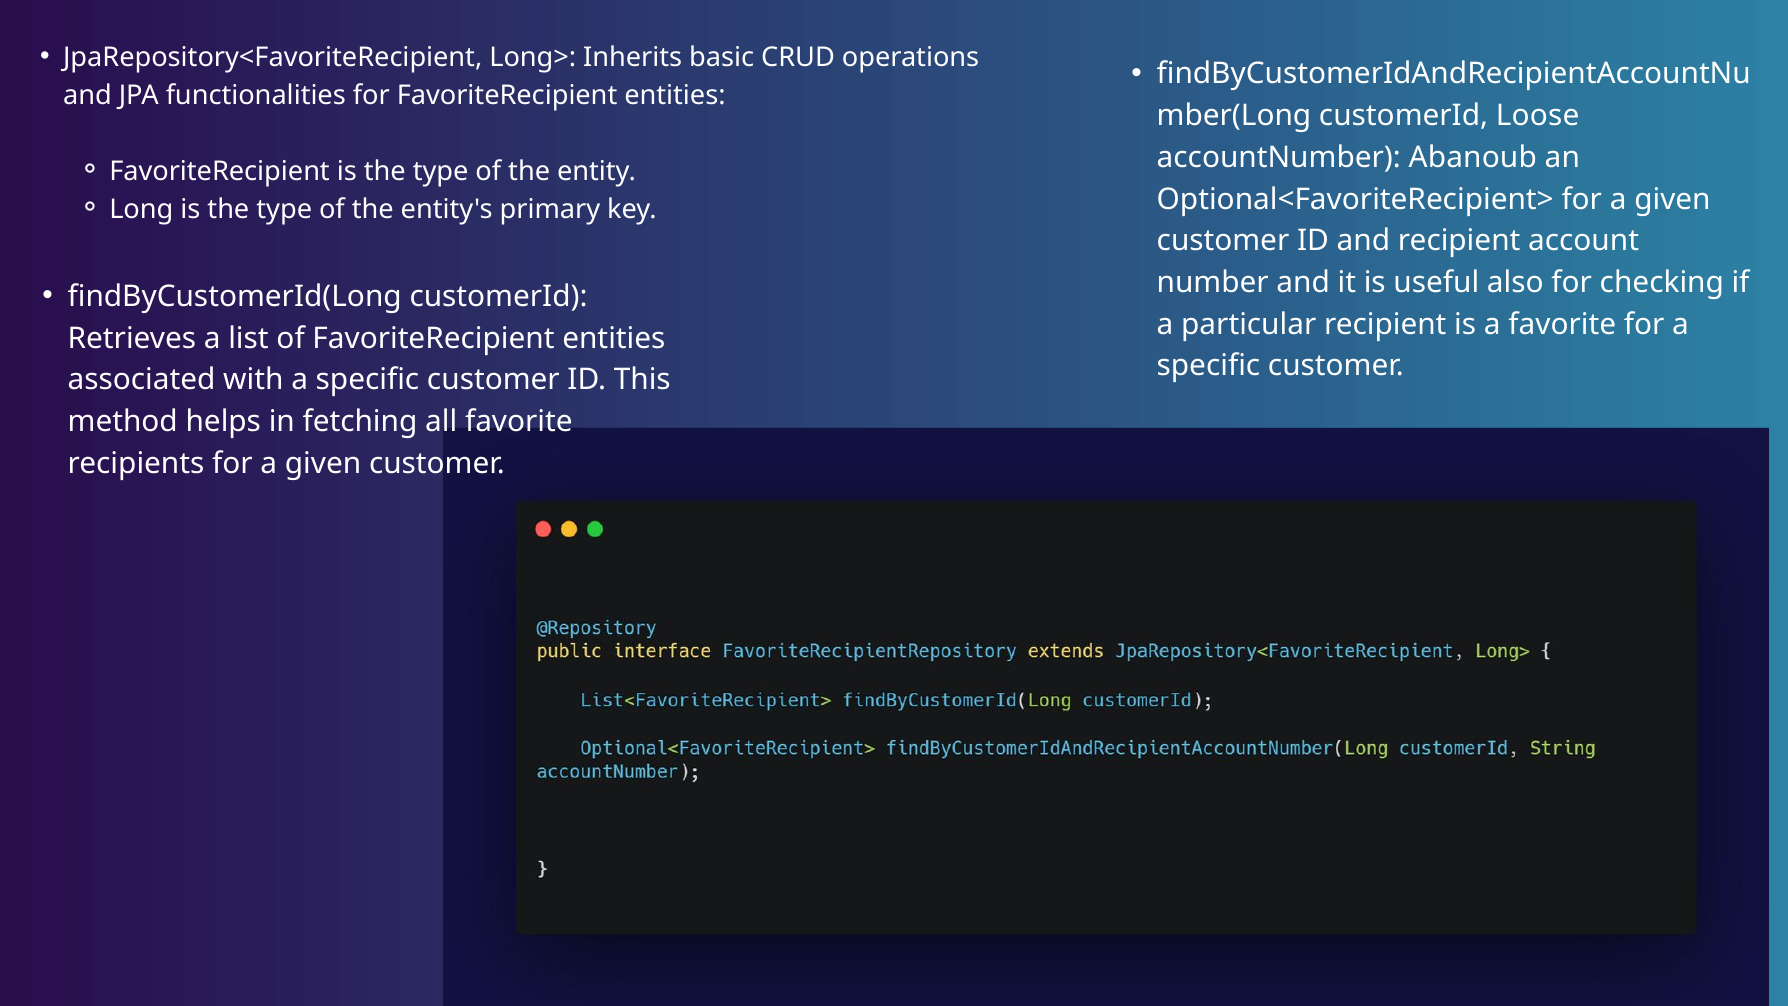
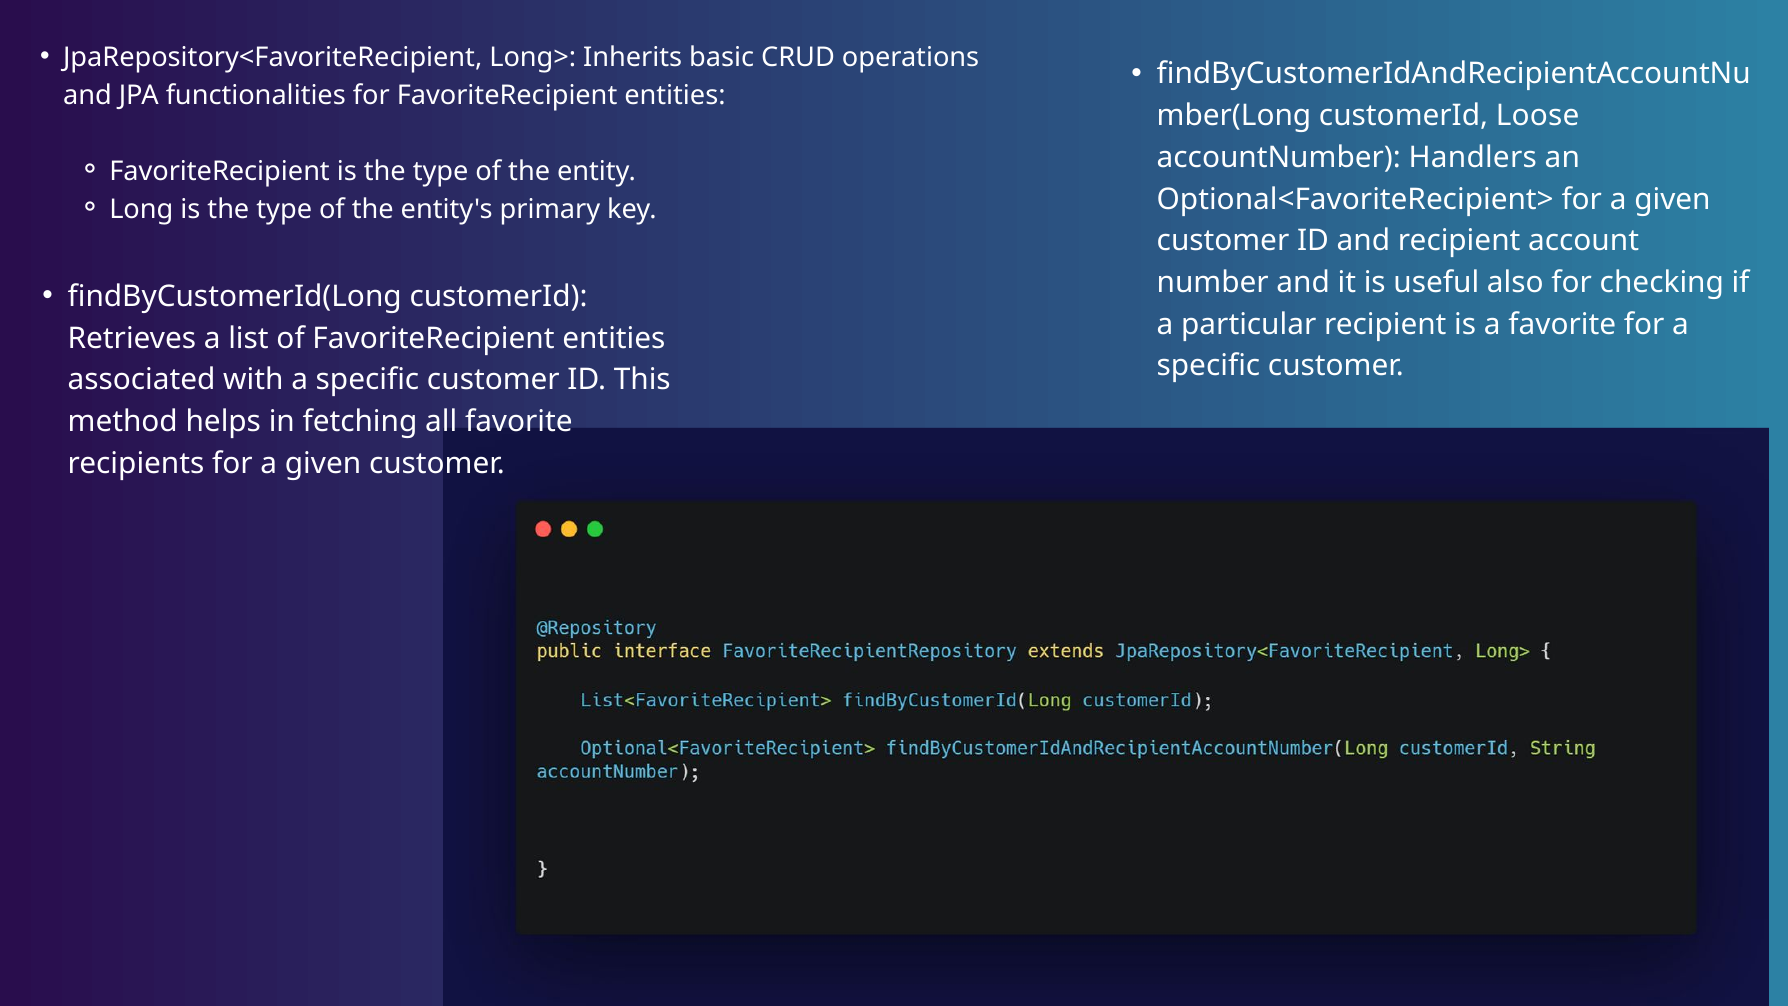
Abanoub: Abanoub -> Handlers (1473, 157)
